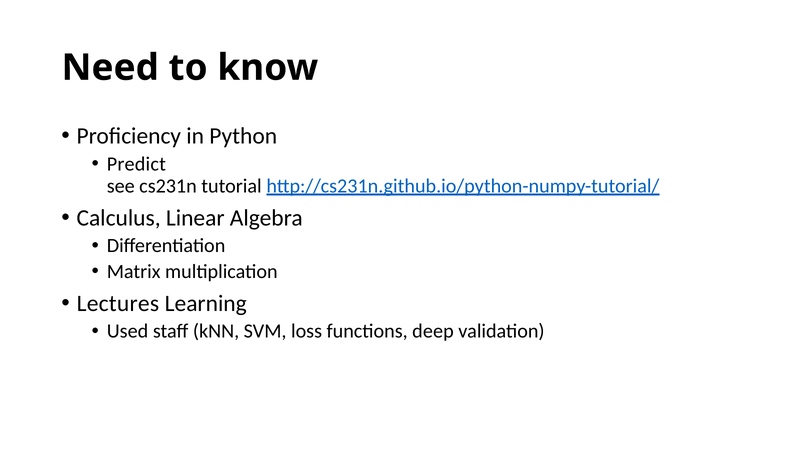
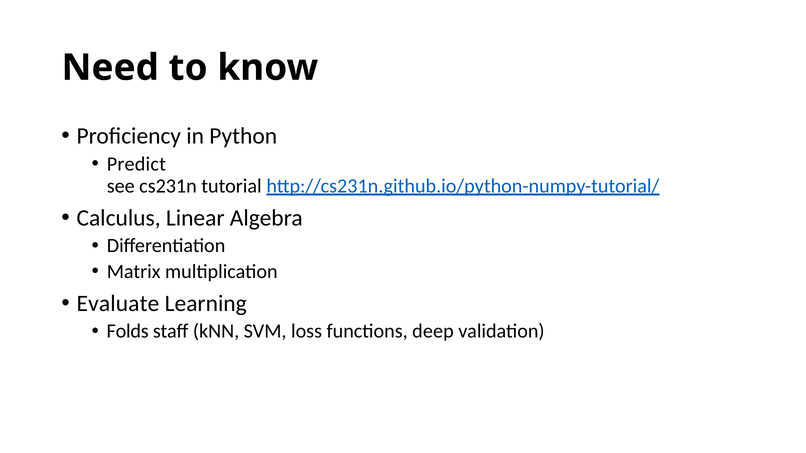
Lectures: Lectures -> Evaluate (118, 304)
Used: Used -> Folds (128, 332)
